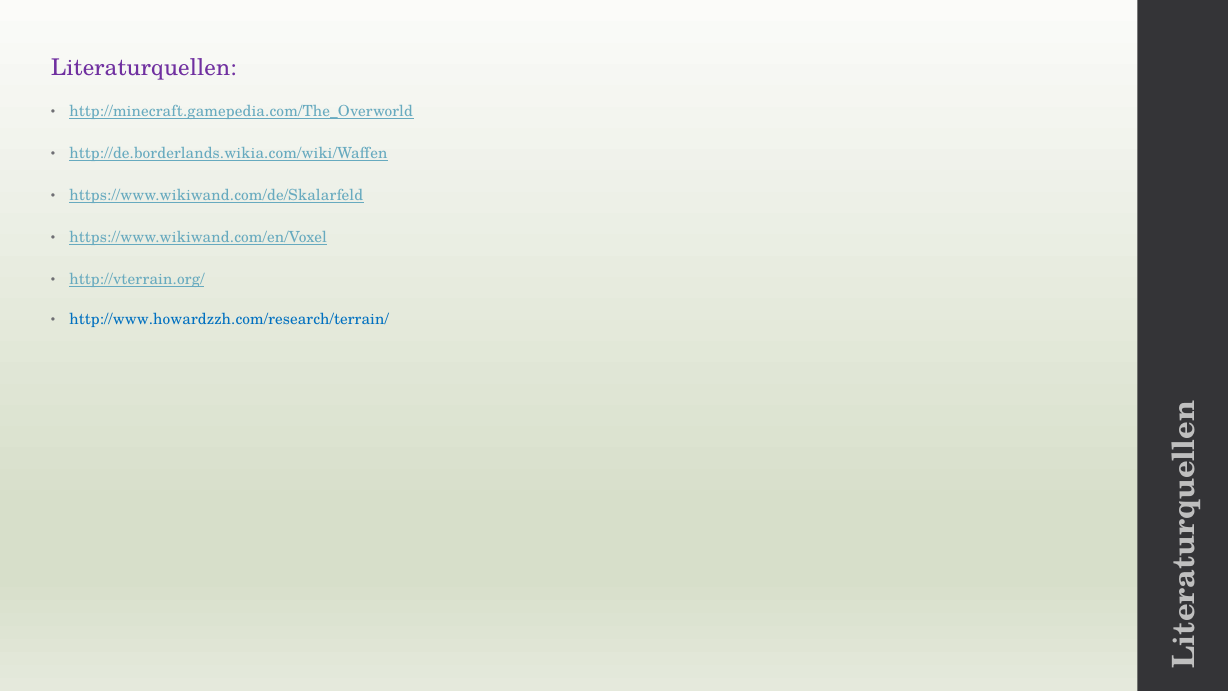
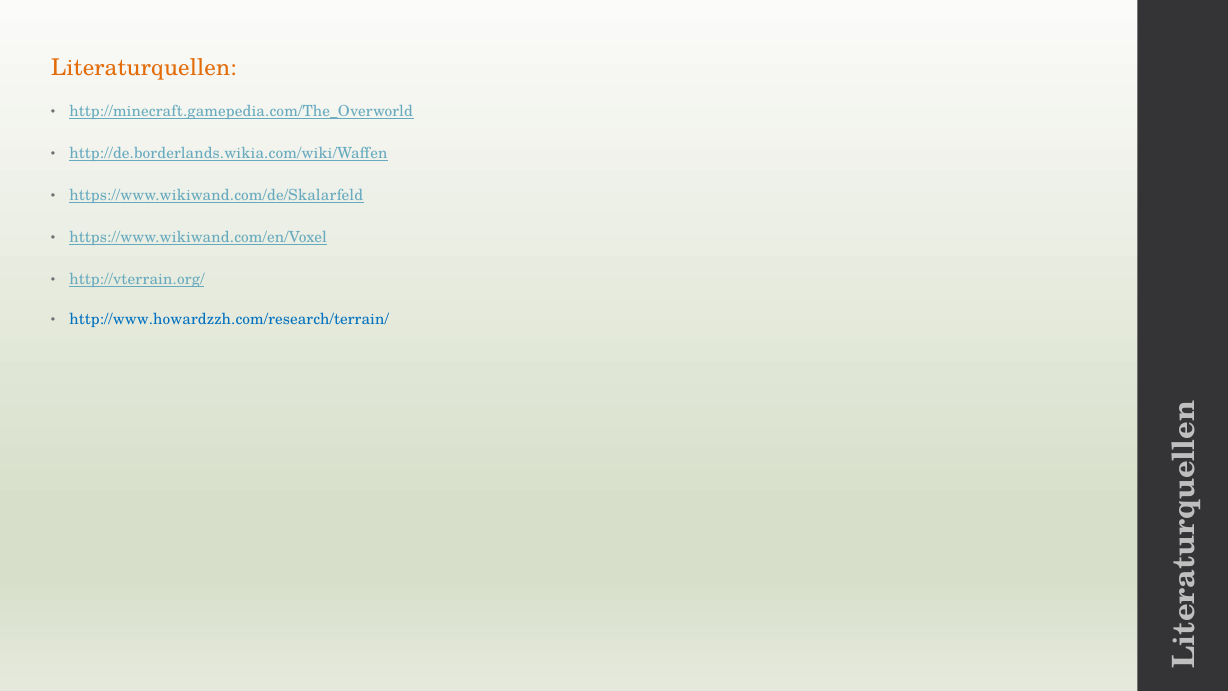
Literaturquellen colour: purple -> orange (144, 68)
